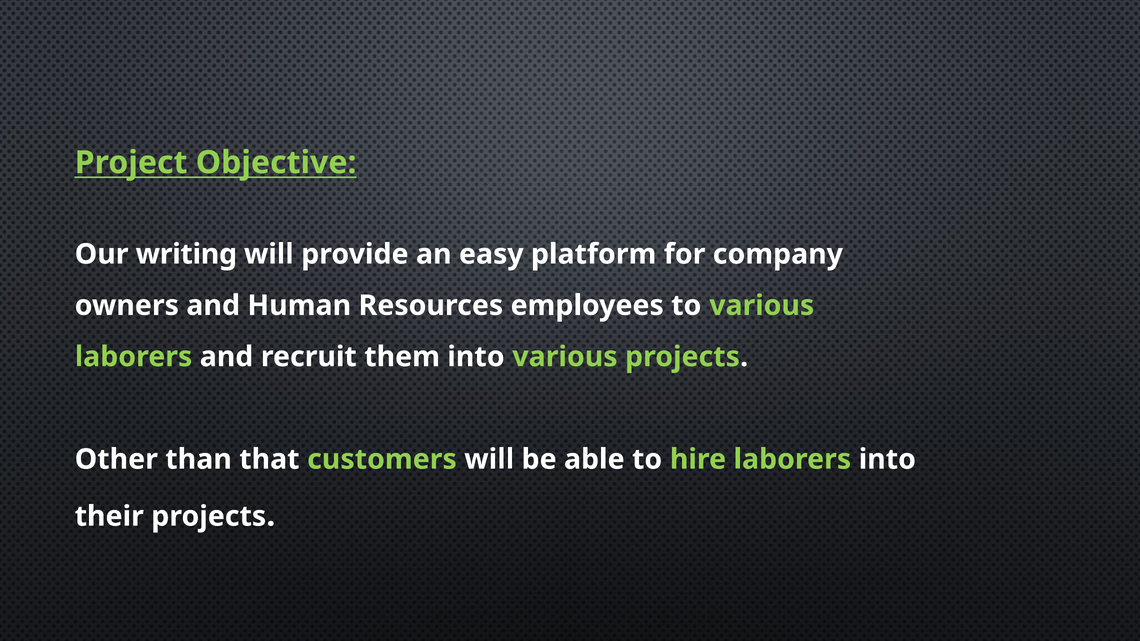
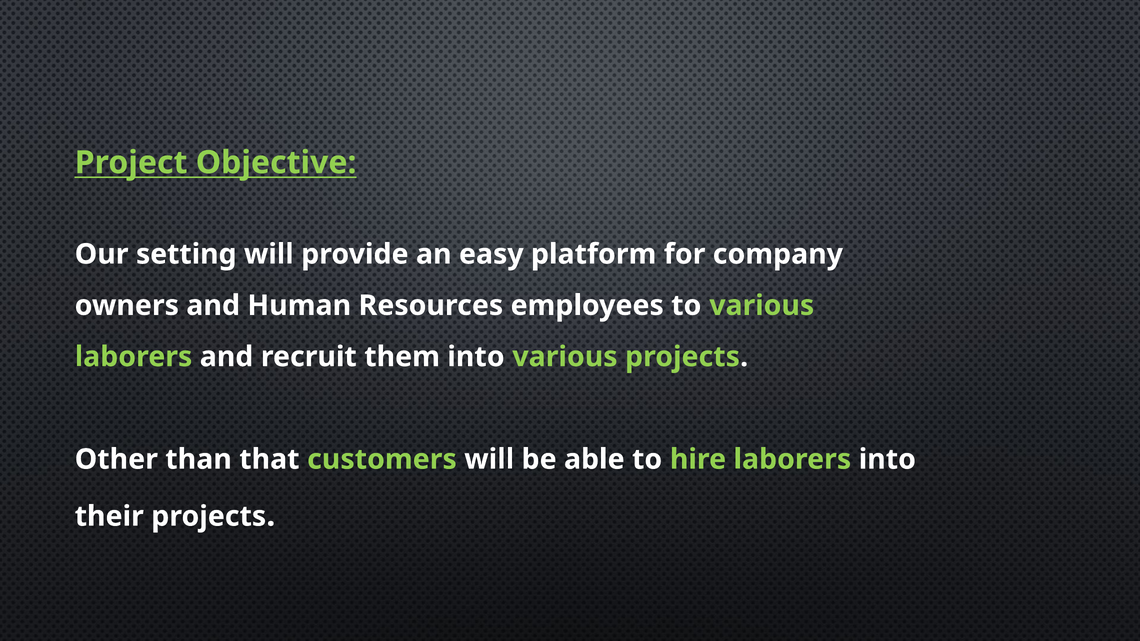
writing: writing -> setting (186, 254)
